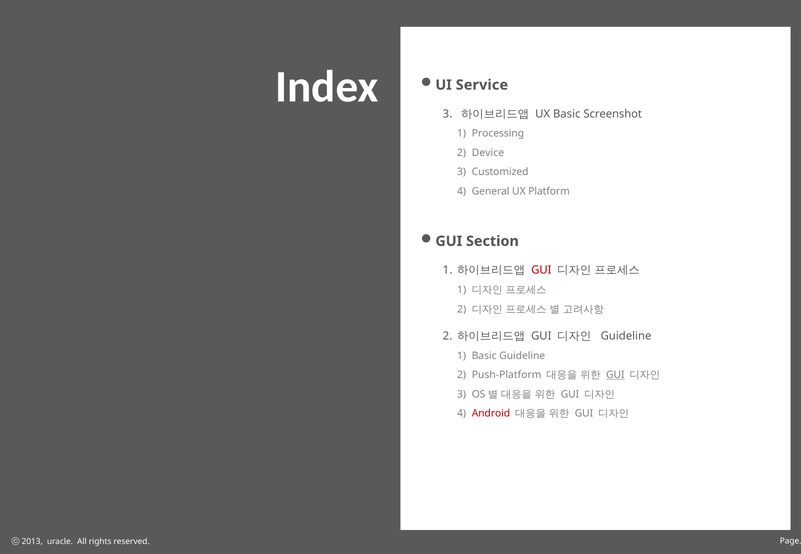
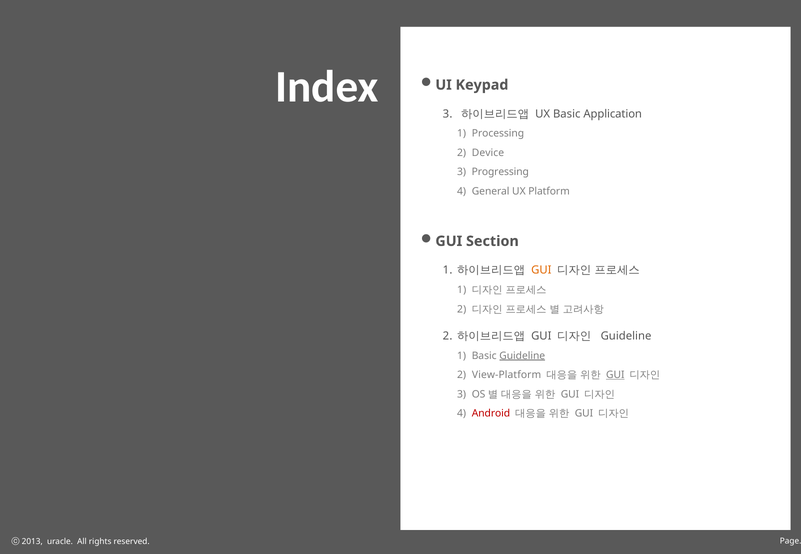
Service: Service -> Keypad (482, 85)
Screenshot: Screenshot -> Application (613, 114)
Customized: Customized -> Progressing (500, 172)
GUI colour: red -> orange (541, 270)
Guideline underline: none -> present (522, 356)
Push-Platform: Push-Platform -> View-Platform (507, 375)
